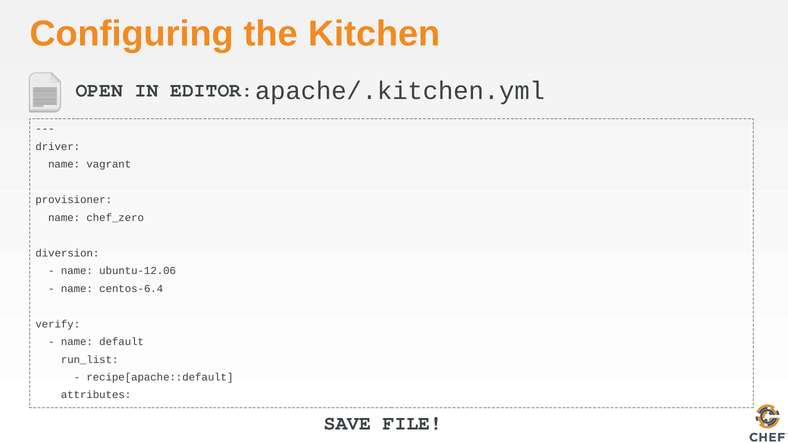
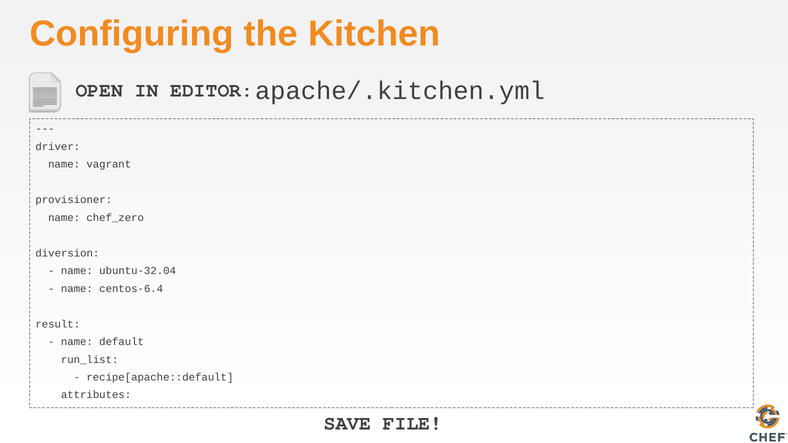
ubuntu-12.06: ubuntu-12.06 -> ubuntu-32.04 (138, 271)
verify: verify -> result (58, 324)
